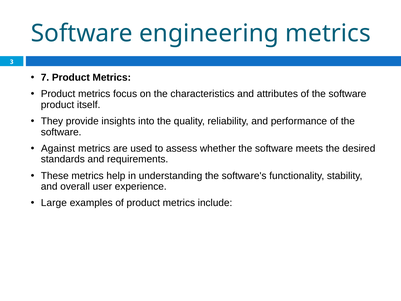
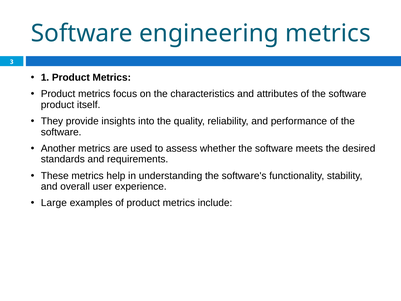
7: 7 -> 1 (45, 78)
Against: Against -> Another (58, 148)
